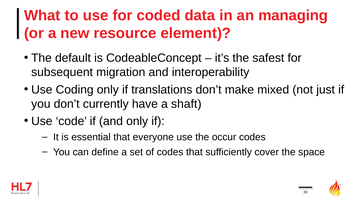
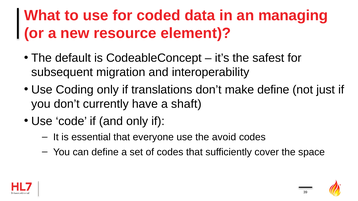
make mixed: mixed -> define (273, 90)
occur: occur -> avoid (224, 137)
